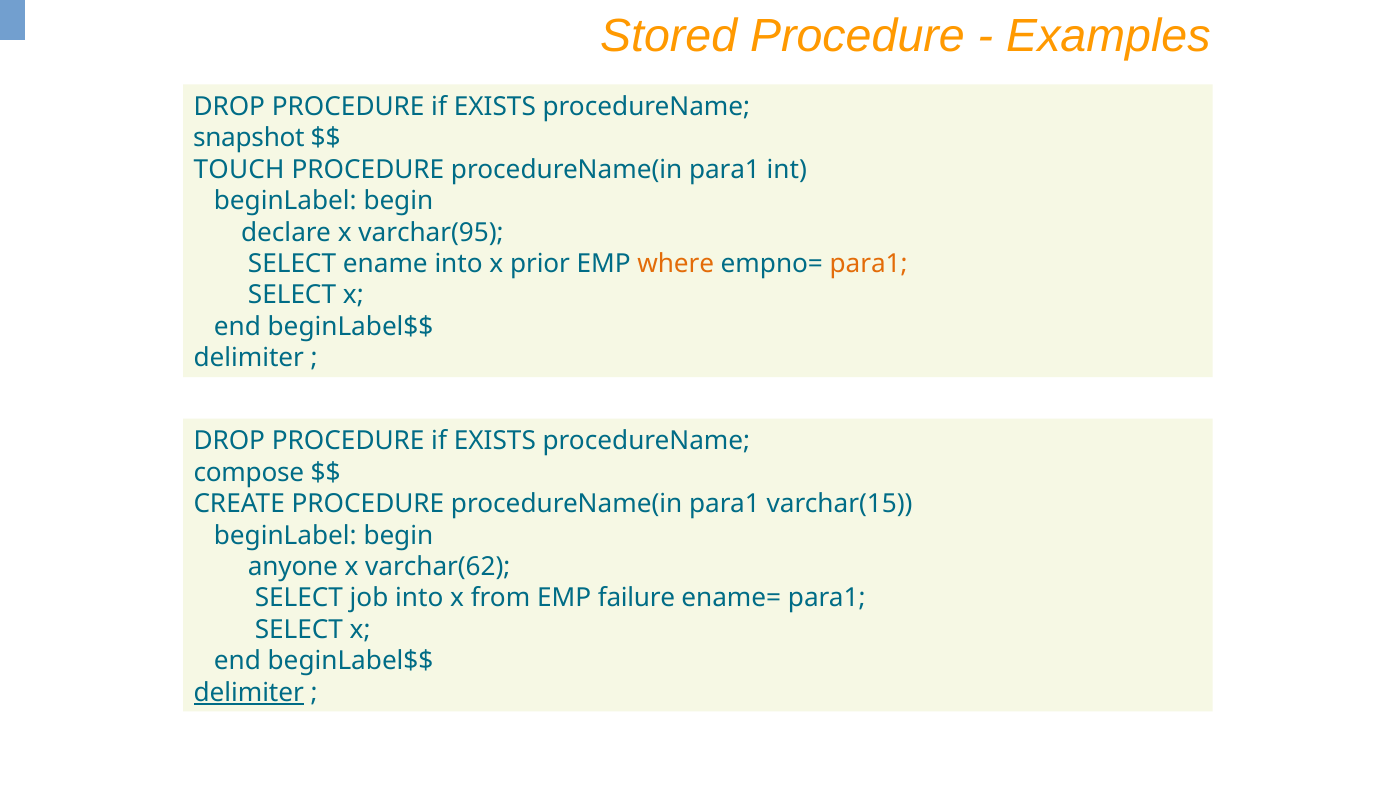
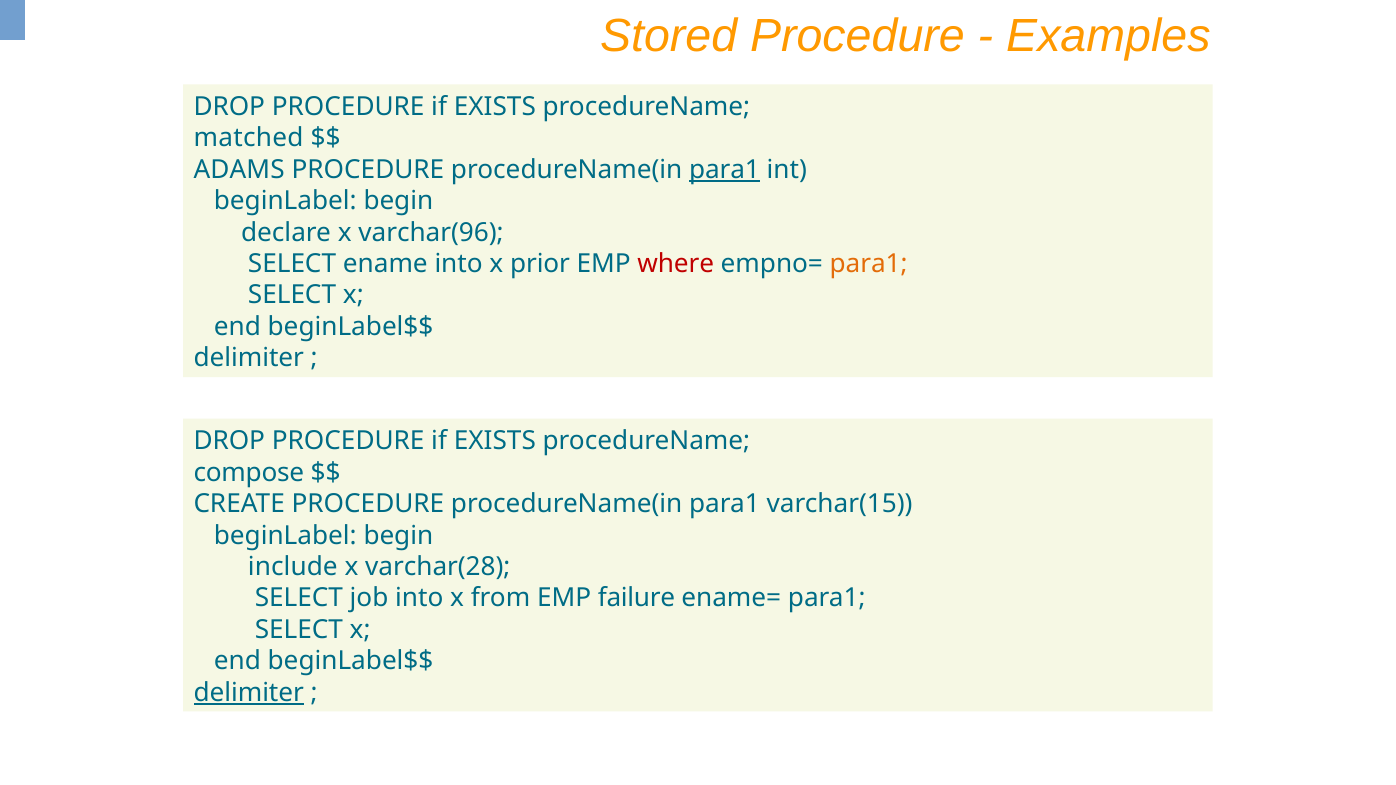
snapshot: snapshot -> matched (249, 138)
TOUCH: TOUCH -> ADAMS (239, 170)
para1 underline: none -> present (725, 170)
varchar(95: varchar(95 -> varchar(96 (431, 233)
where colour: orange -> red (676, 264)
anyone: anyone -> include (293, 567)
varchar(62: varchar(62 -> varchar(28 (438, 567)
